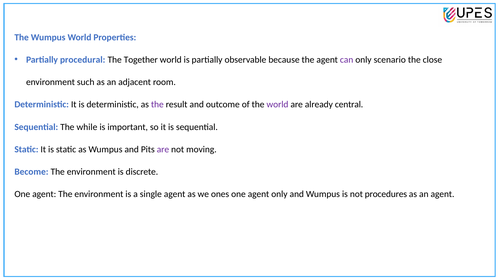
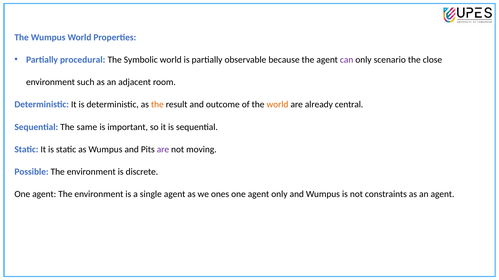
Together: Together -> Symbolic (141, 60)
the colour: purple -> orange (157, 105)
world colour: purple -> orange (277, 105)
while: while -> same (87, 127)
Become: Become -> Possible (31, 172)
procedures: procedures -> constraints (386, 195)
